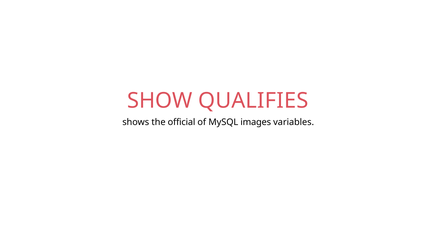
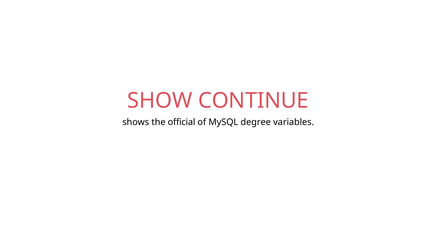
QUALIFIES: QUALIFIES -> CONTINUE (253, 101)
images: images -> degree (256, 122)
